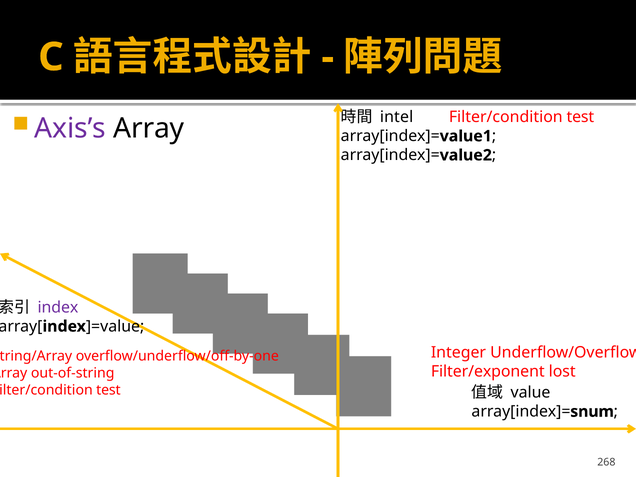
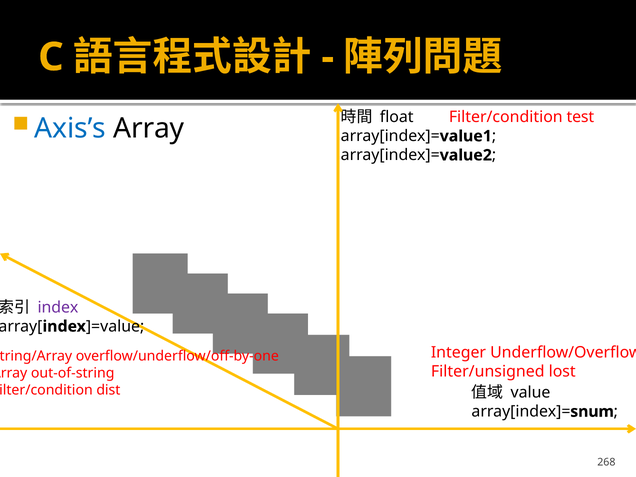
intel: intel -> float (397, 117)
Axis’s colour: purple -> blue (70, 129)
Filter/exponent: Filter/exponent -> Filter/unsigned (488, 371)
test: test -> dist (108, 390)
